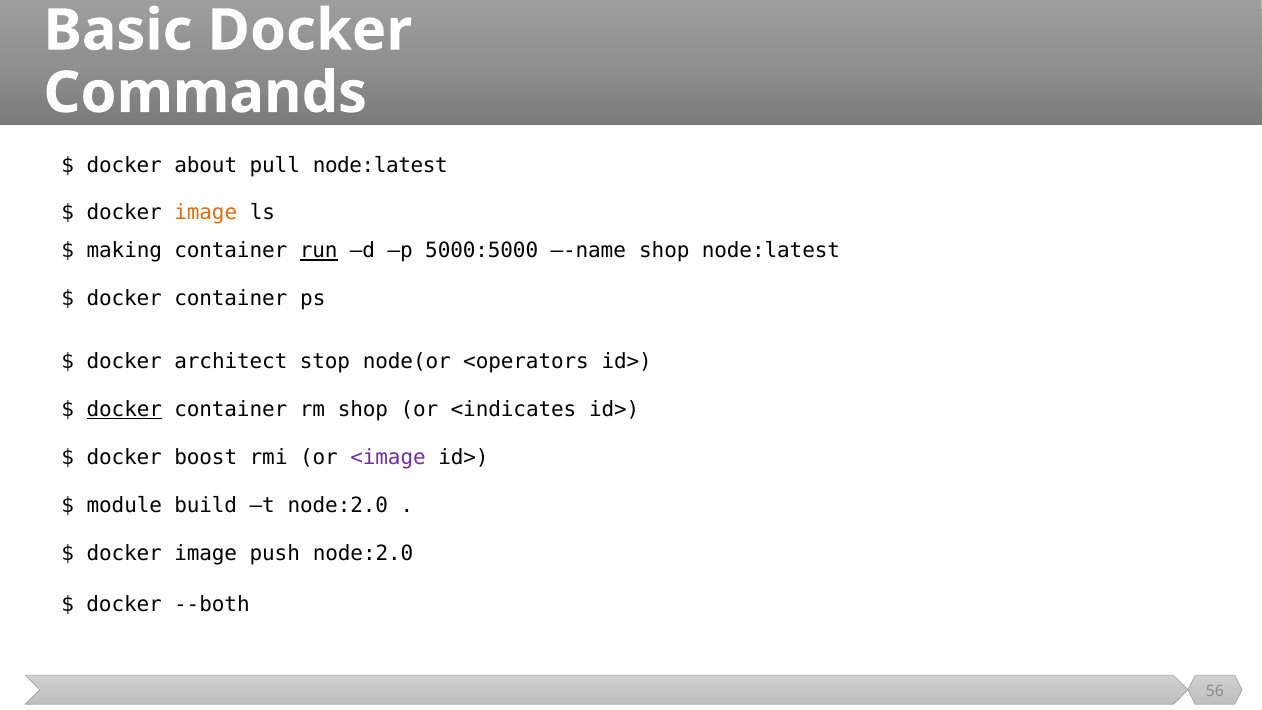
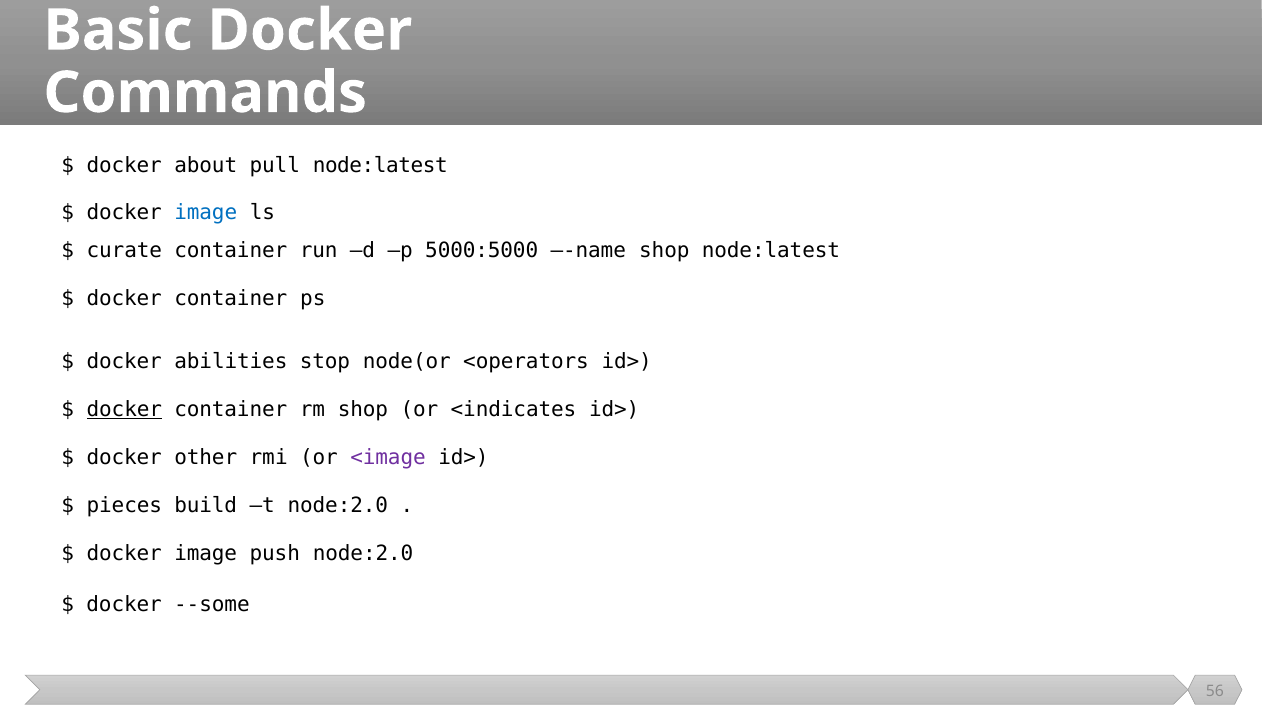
image colour: orange -> blue (206, 213)
making: making -> curate (124, 251)
run underline: present -> none (319, 251)
architect: architect -> abilities (231, 362)
boost: boost -> other (206, 458)
module: module -> pieces (124, 506)
--both: --both -> --some (212, 604)
